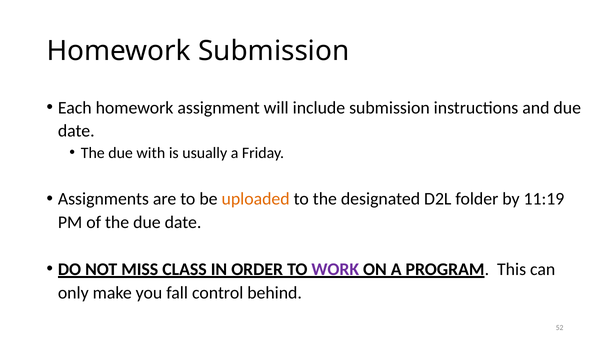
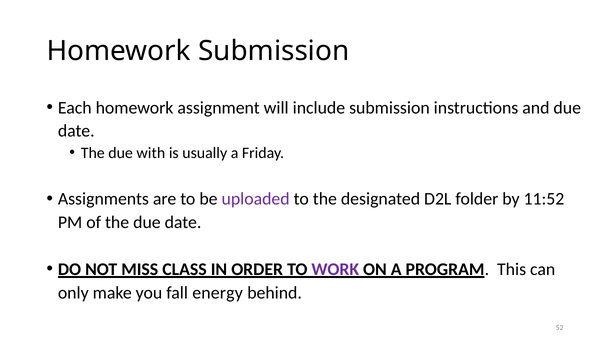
uploaded colour: orange -> purple (256, 199)
11:19: 11:19 -> 11:52 (544, 199)
control: control -> energy (218, 293)
